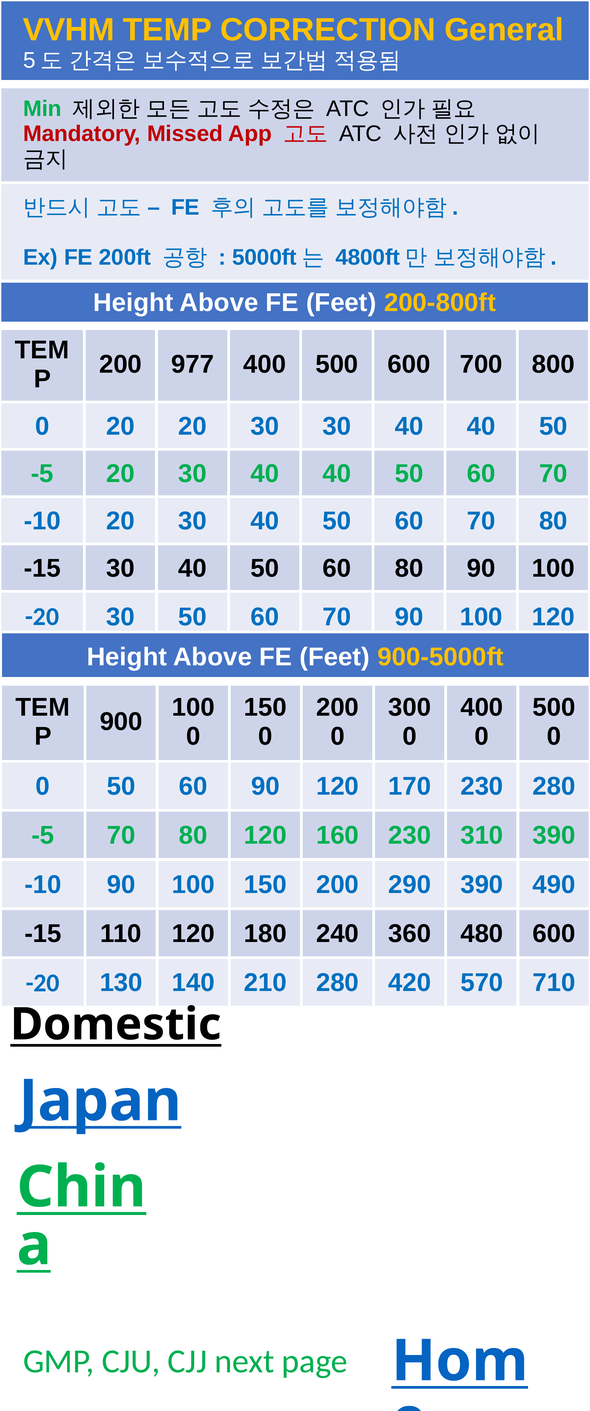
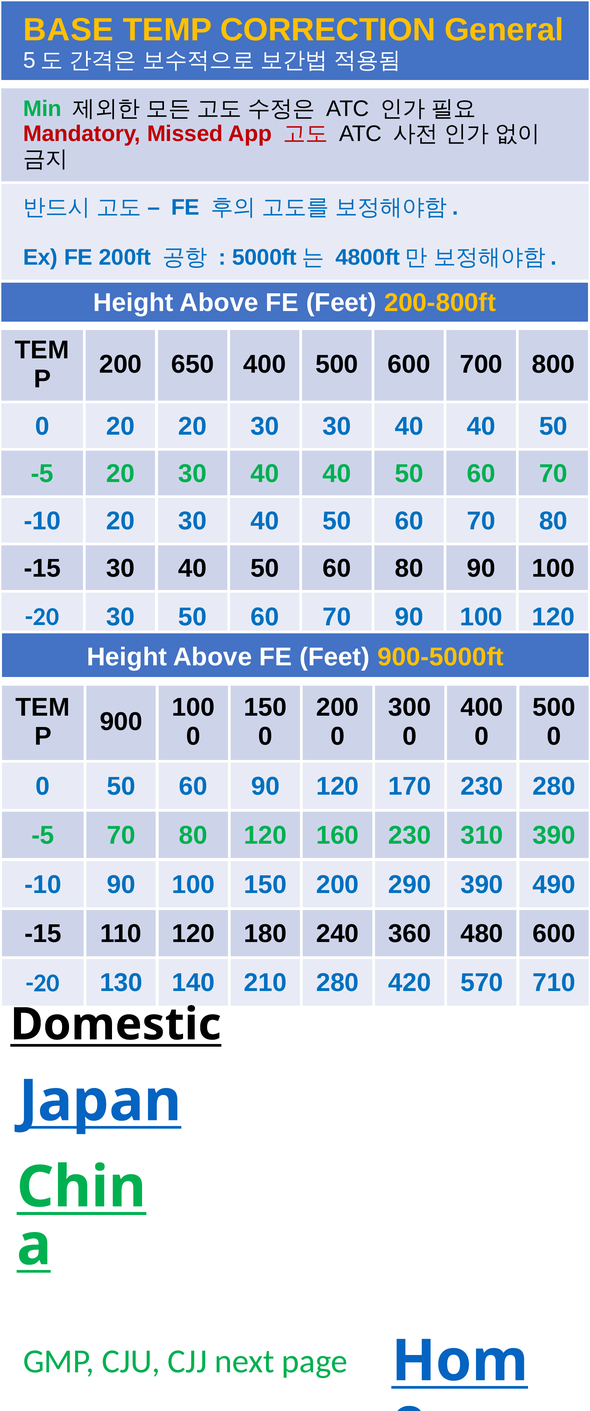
VVHM: VVHM -> BASE (68, 30)
977: 977 -> 650 (193, 365)
